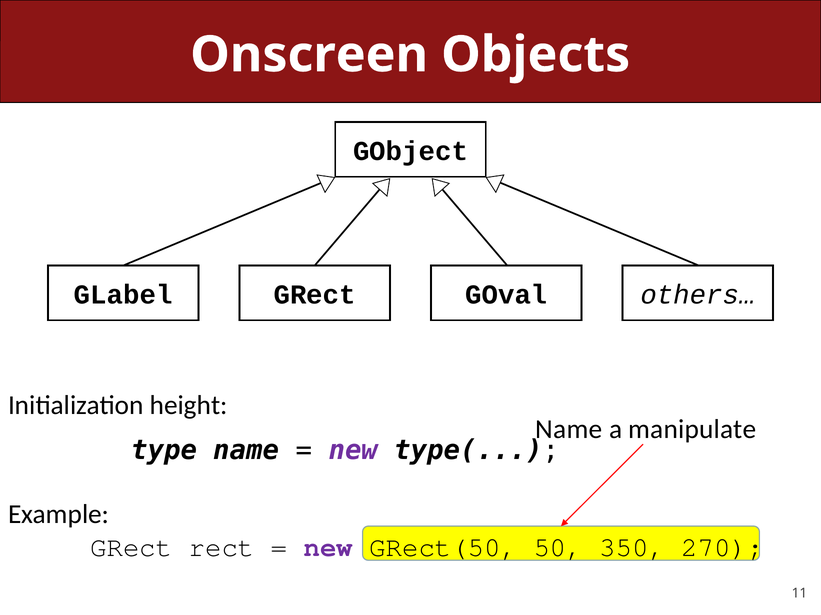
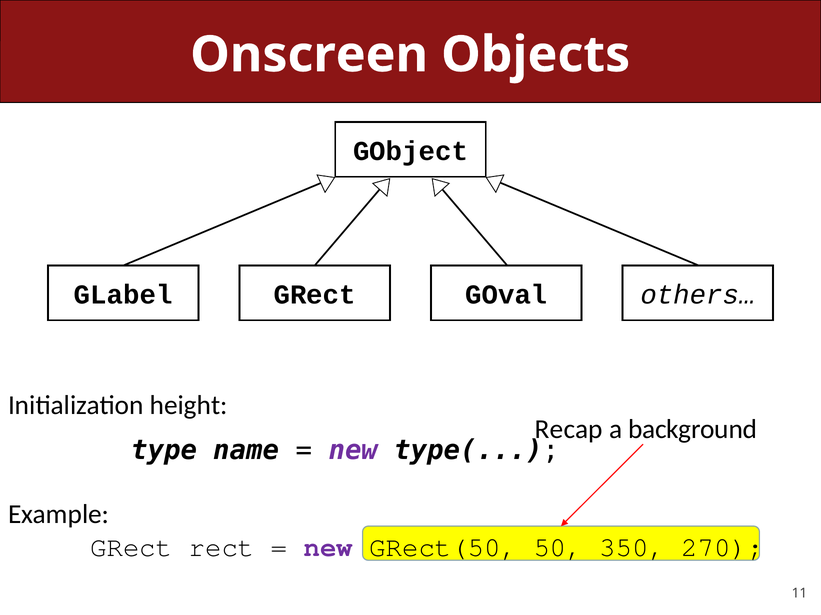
Name: Name -> Recap (569, 430)
manipulate: manipulate -> background (693, 430)
